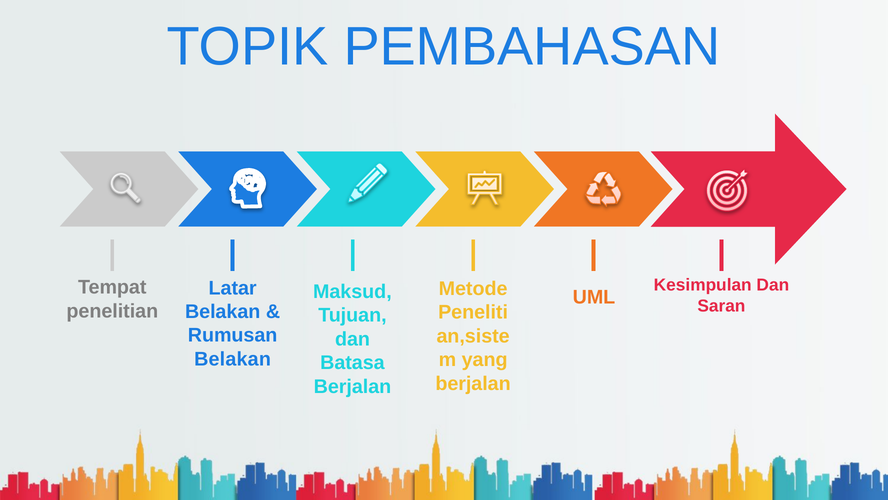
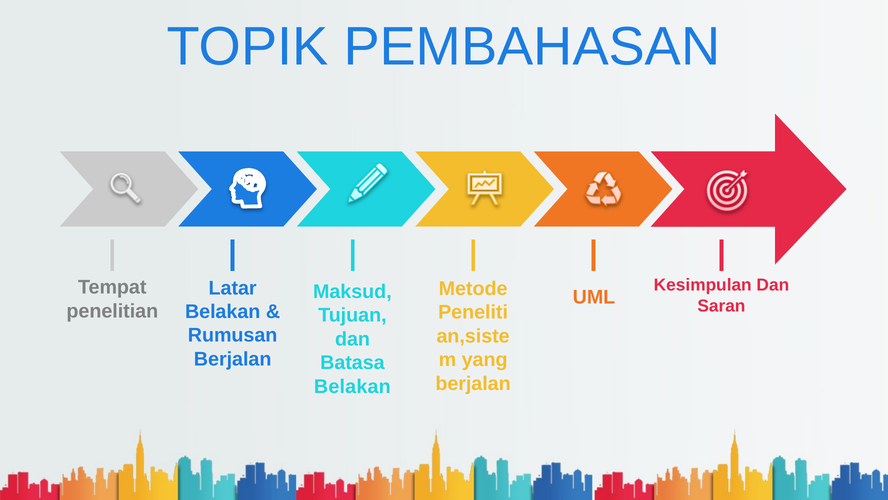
Belakan: Belakan -> Berjalan (233, 359)
Berjalan: Berjalan -> Belakan (352, 386)
